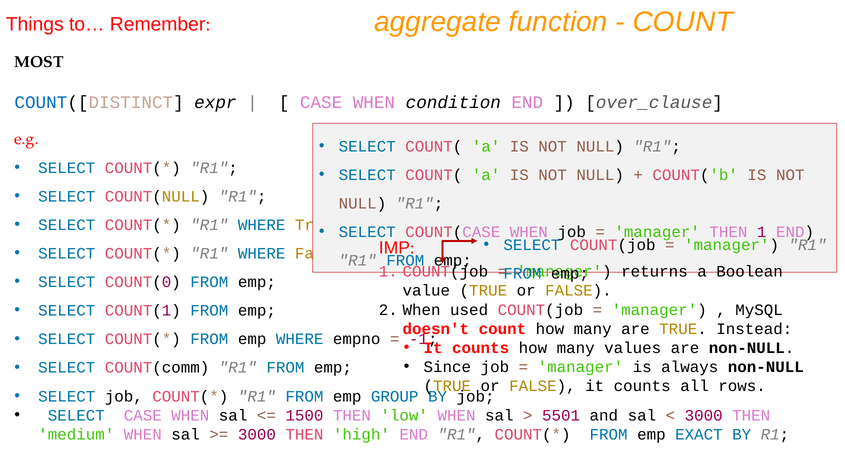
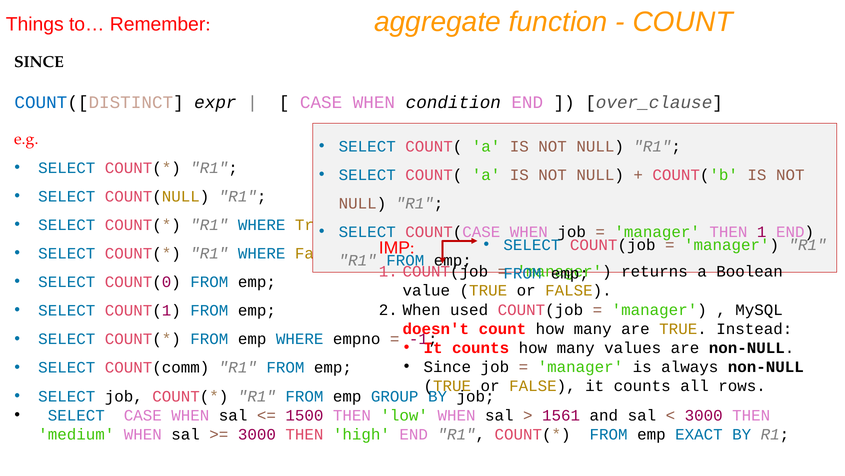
MOST: MOST -> SINCE (39, 62)
5501: 5501 -> 1561 (561, 415)
